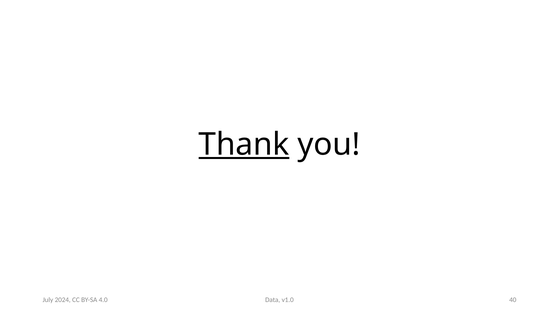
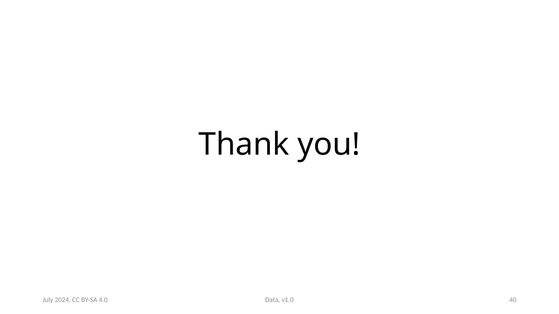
Thank underline: present -> none (244, 145)
